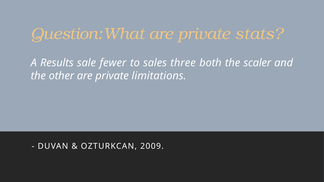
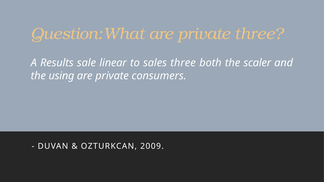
private stats: stats -> three (259, 34)
fewer: fewer -> linear (113, 63)
other: other -> using (61, 76)
limitations: limitations -> consumers (159, 76)
